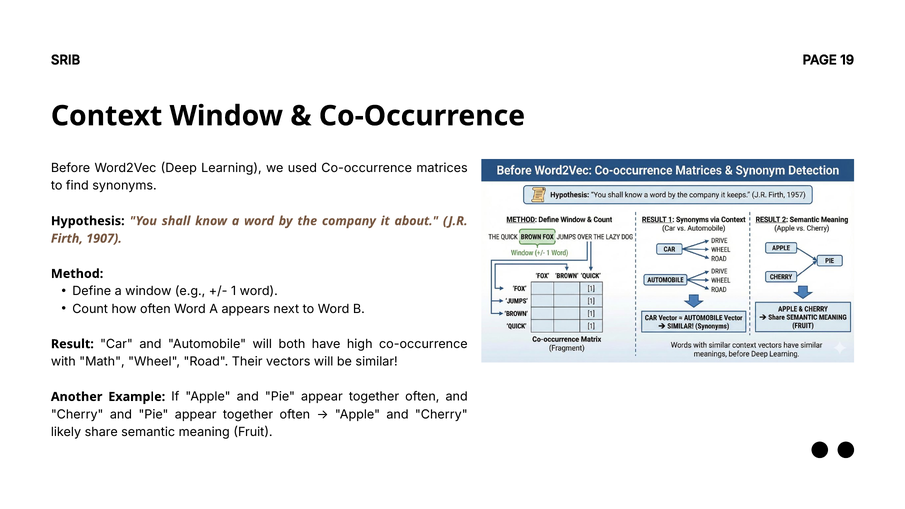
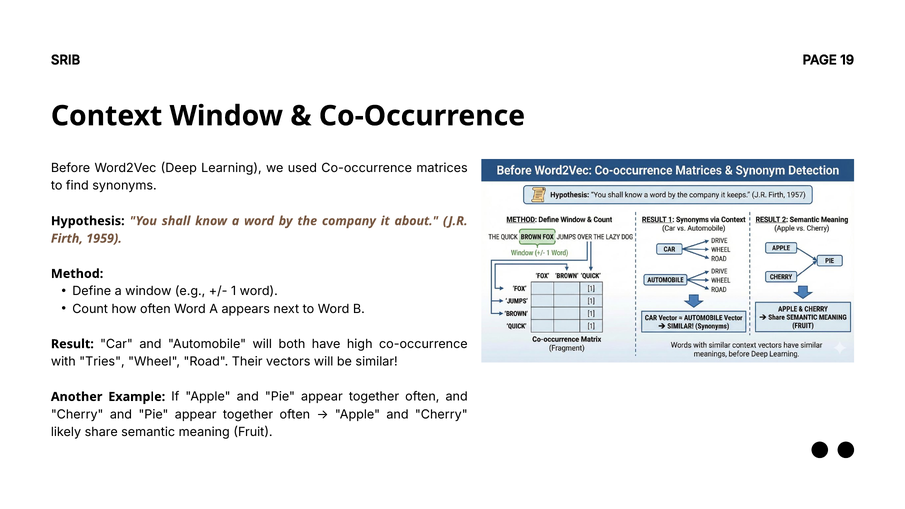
1907: 1907 -> 1959 (104, 239)
Math: Math -> Tries (102, 362)
